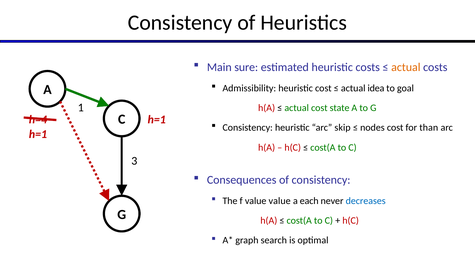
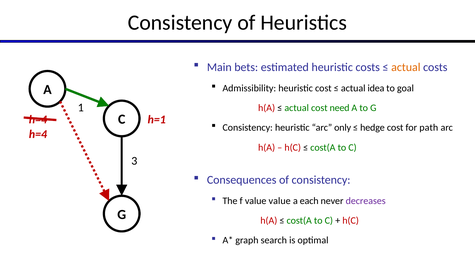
sure: sure -> bets (246, 67)
state: state -> need (340, 108)
skip: skip -> only (343, 128)
nodes: nodes -> hedge (372, 128)
than: than -> path (429, 128)
h=1: h=1 -> h=4 (38, 134)
decreases colour: blue -> purple (366, 201)
